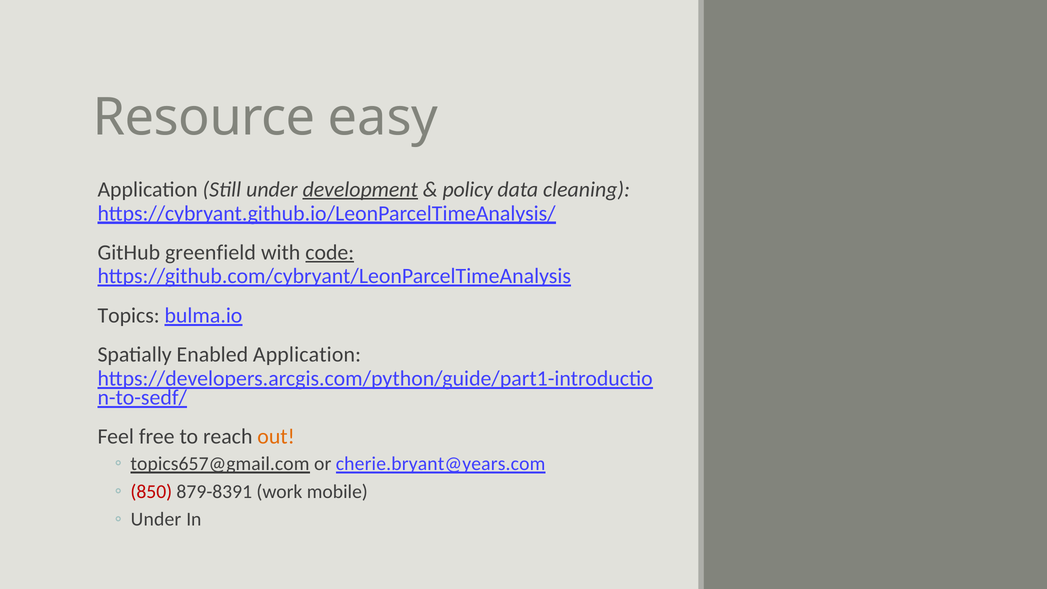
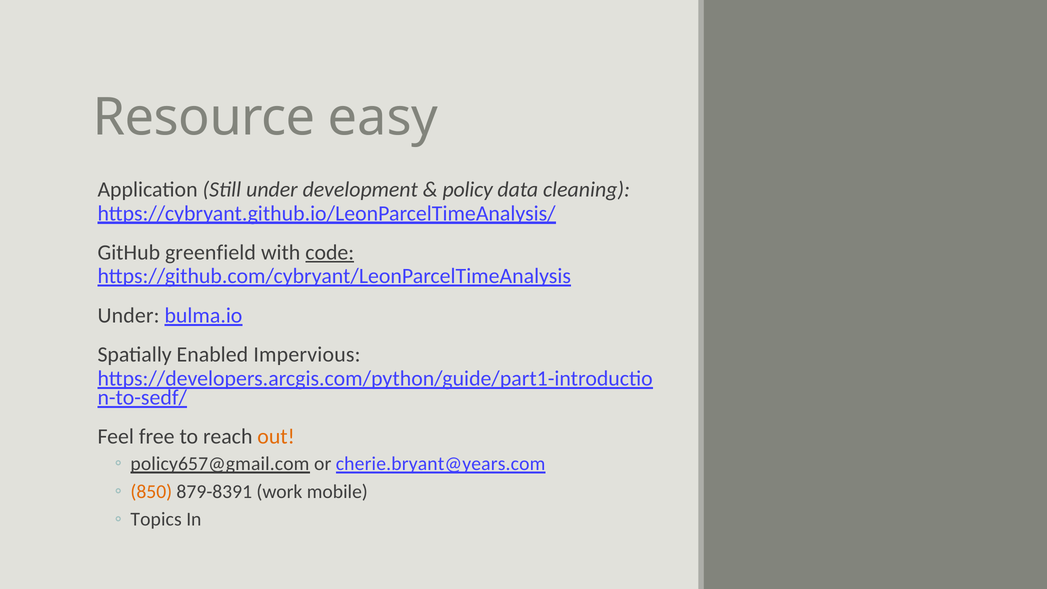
development underline: present -> none (360, 189)
Topics: Topics -> Under (129, 316)
Enabled Application: Application -> Impervious (307, 355)
topics657@gmail.com: topics657@gmail.com -> policy657@gmail.com (220, 464)
850 colour: red -> orange (151, 492)
Under: Under -> Topics (156, 519)
